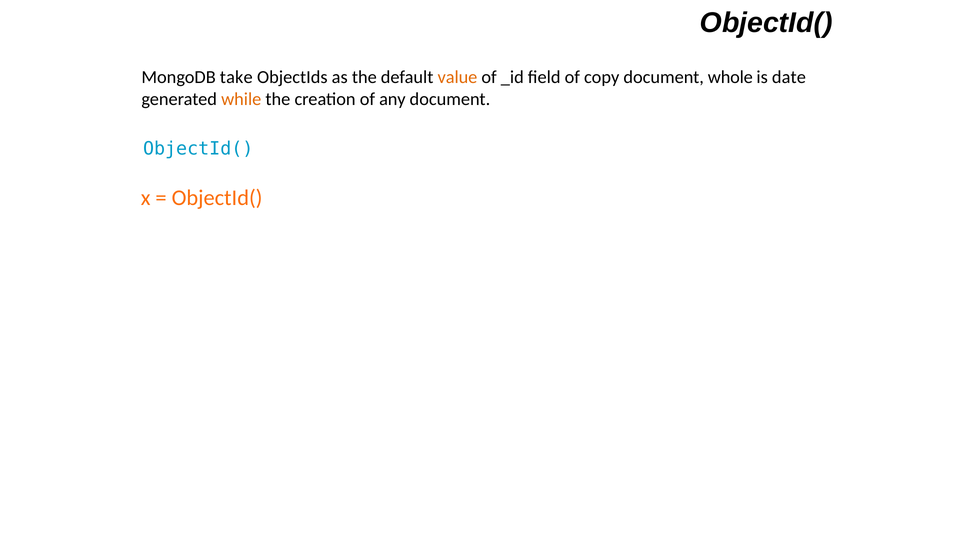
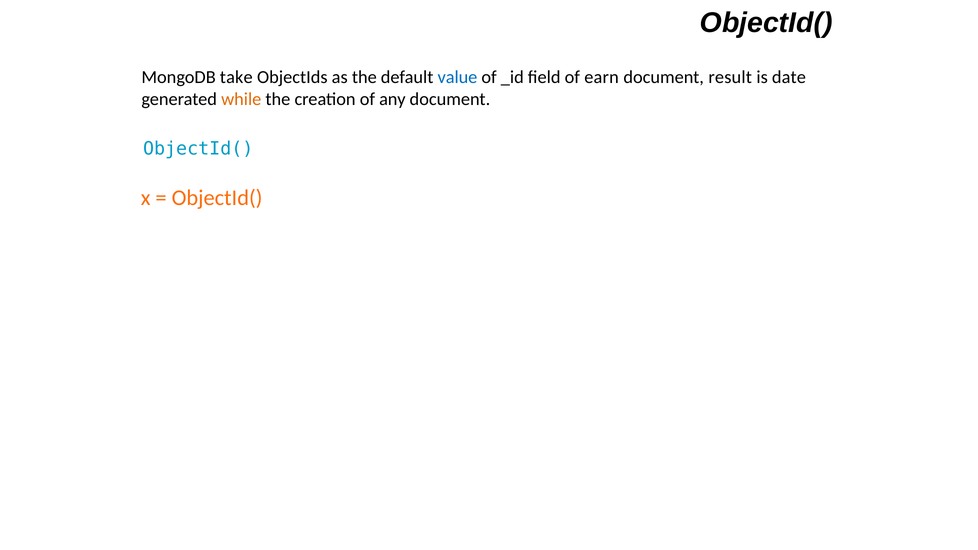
value colour: orange -> blue (457, 77)
copy: copy -> earn (602, 77)
whole: whole -> result (730, 77)
